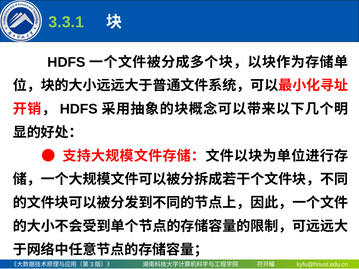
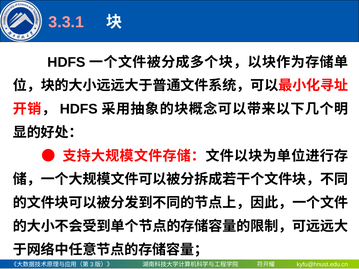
3.3.1 colour: light green -> pink (66, 22)
